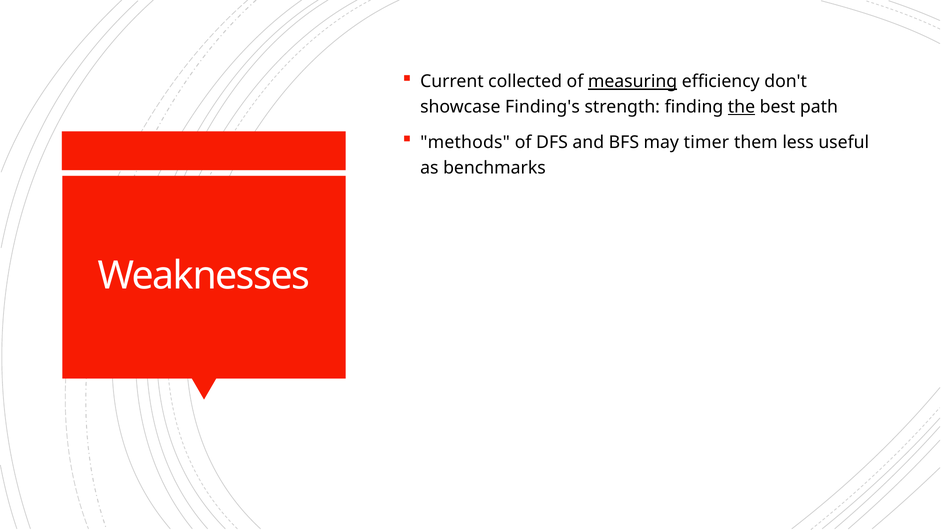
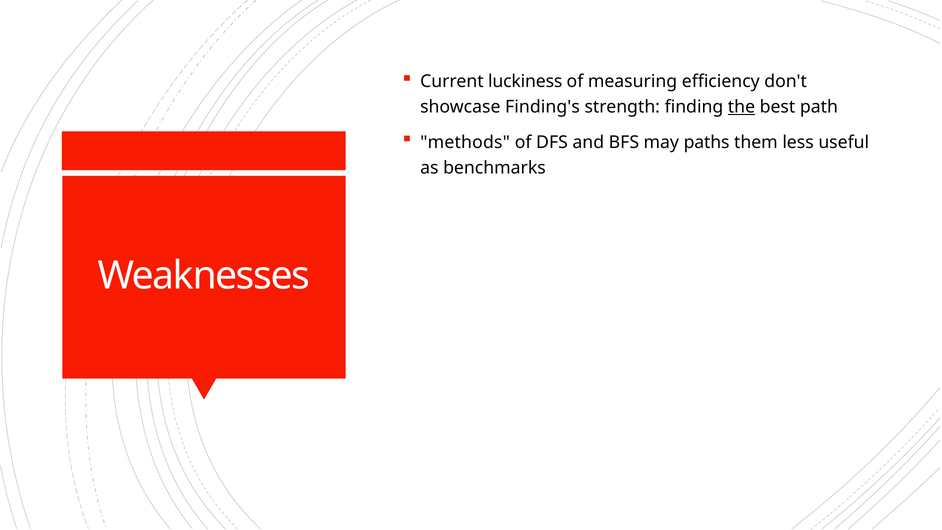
collected: collected -> luckiness (525, 82)
measuring underline: present -> none (633, 82)
timer: timer -> paths (707, 142)
